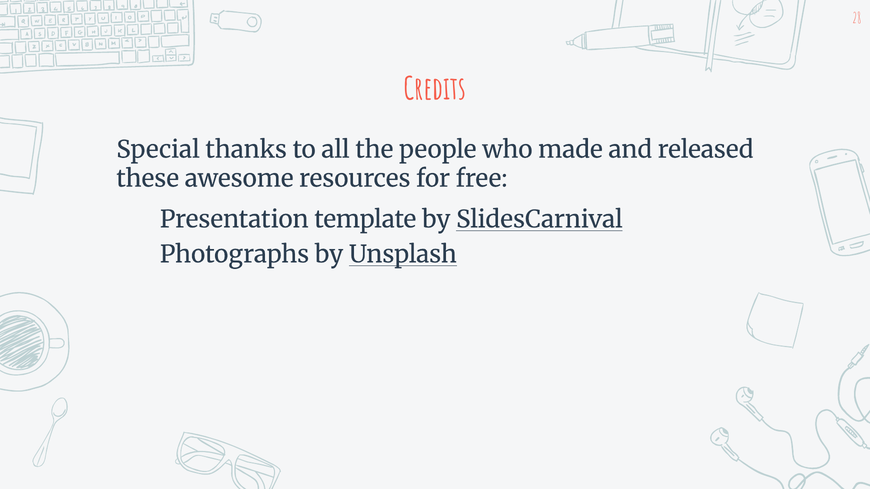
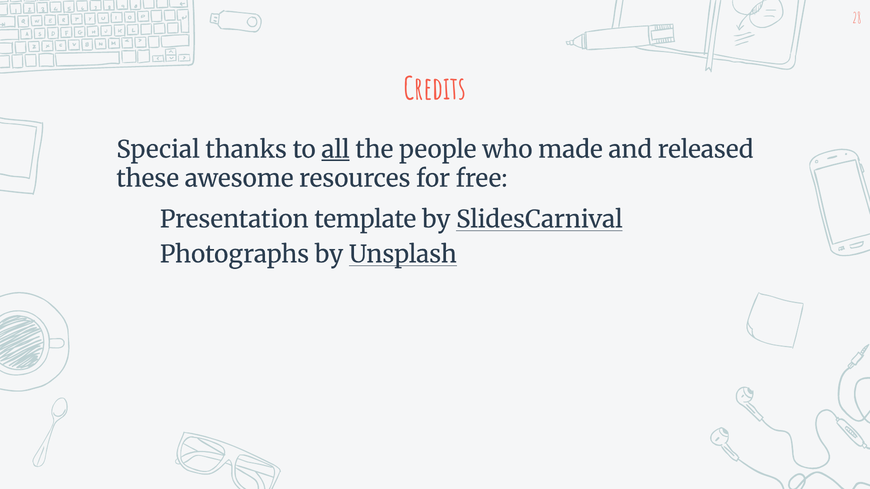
all underline: none -> present (335, 150)
